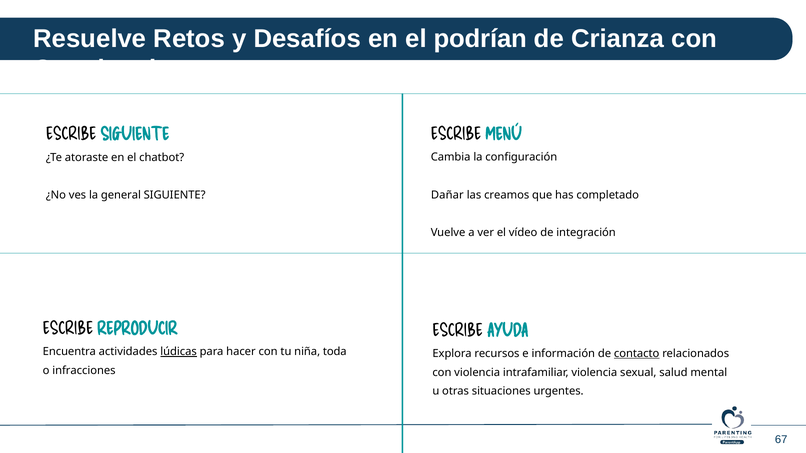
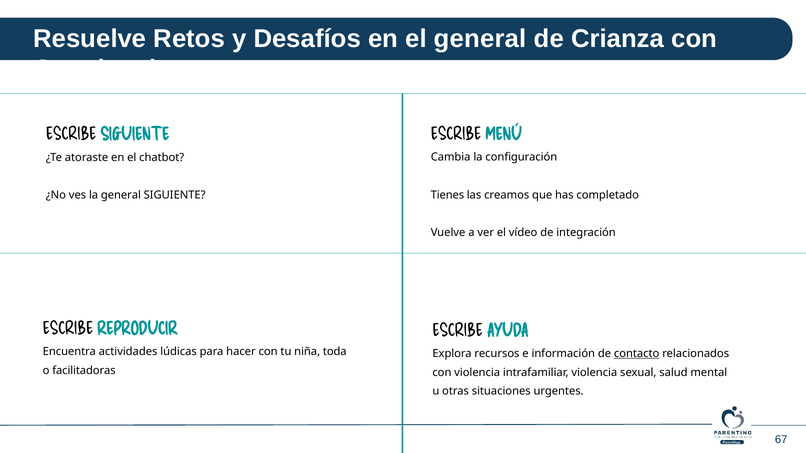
el podrían: podrían -> general (480, 39)
Dañar: Dañar -> Tienes (447, 195)
lúdicas underline: present -> none (179, 352)
infracciones: infracciones -> facilitadoras (84, 371)
